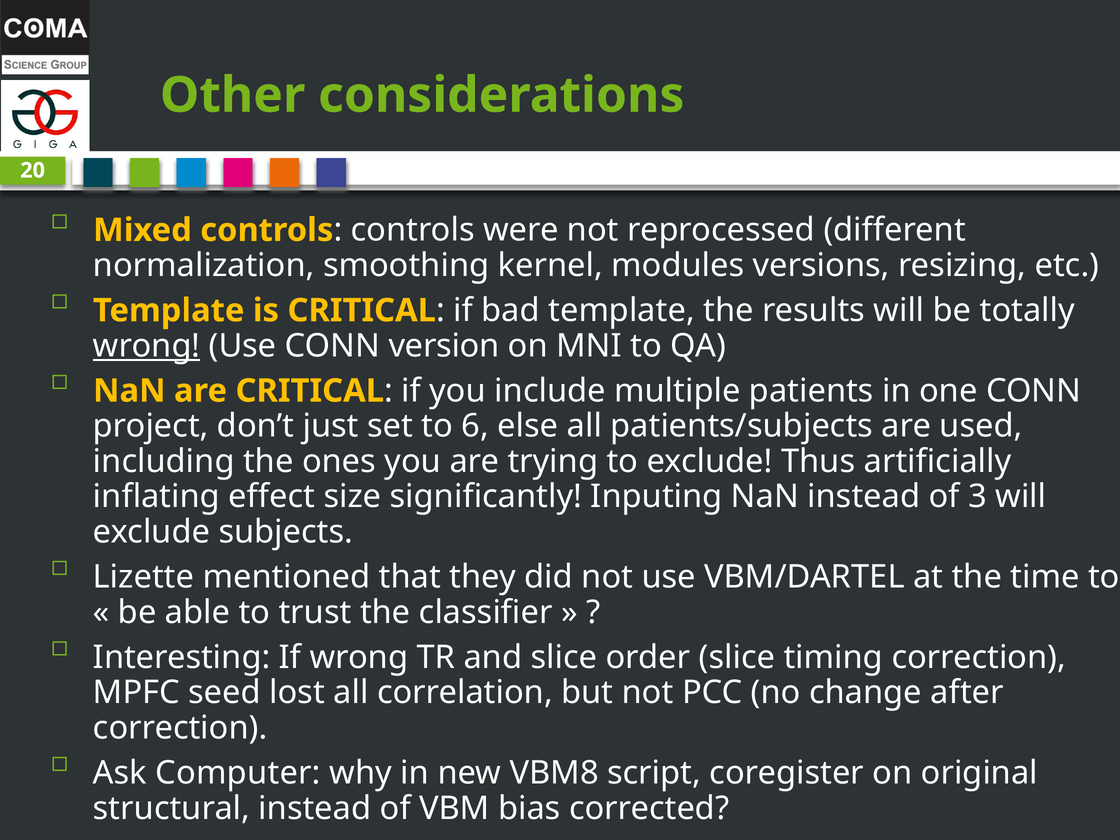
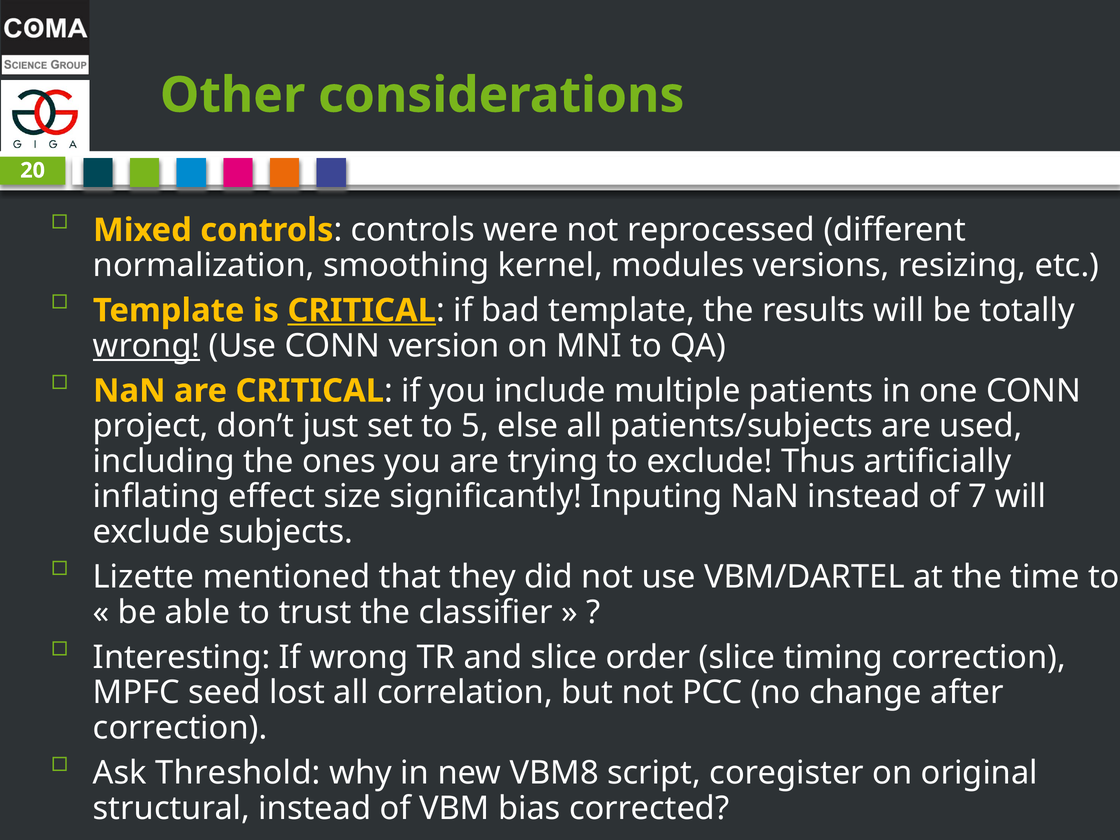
CRITICAL underline: none -> present (362, 311)
6: 6 -> 5 (475, 426)
3: 3 -> 7 (978, 497)
Computer: Computer -> Threshold (238, 773)
